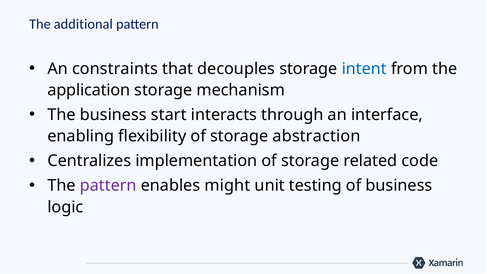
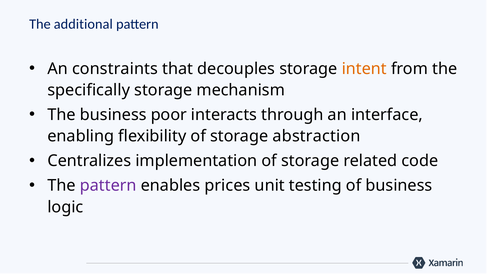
intent colour: blue -> orange (364, 69)
application: application -> specifically (89, 90)
start: start -> poor (169, 115)
might: might -> prices (227, 186)
